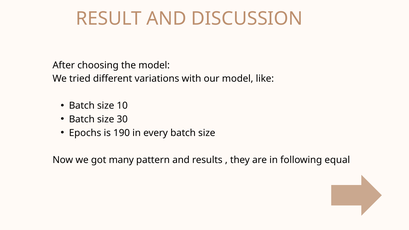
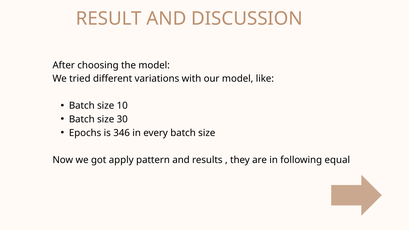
190: 190 -> 346 (122, 133)
many: many -> apply (121, 160)
